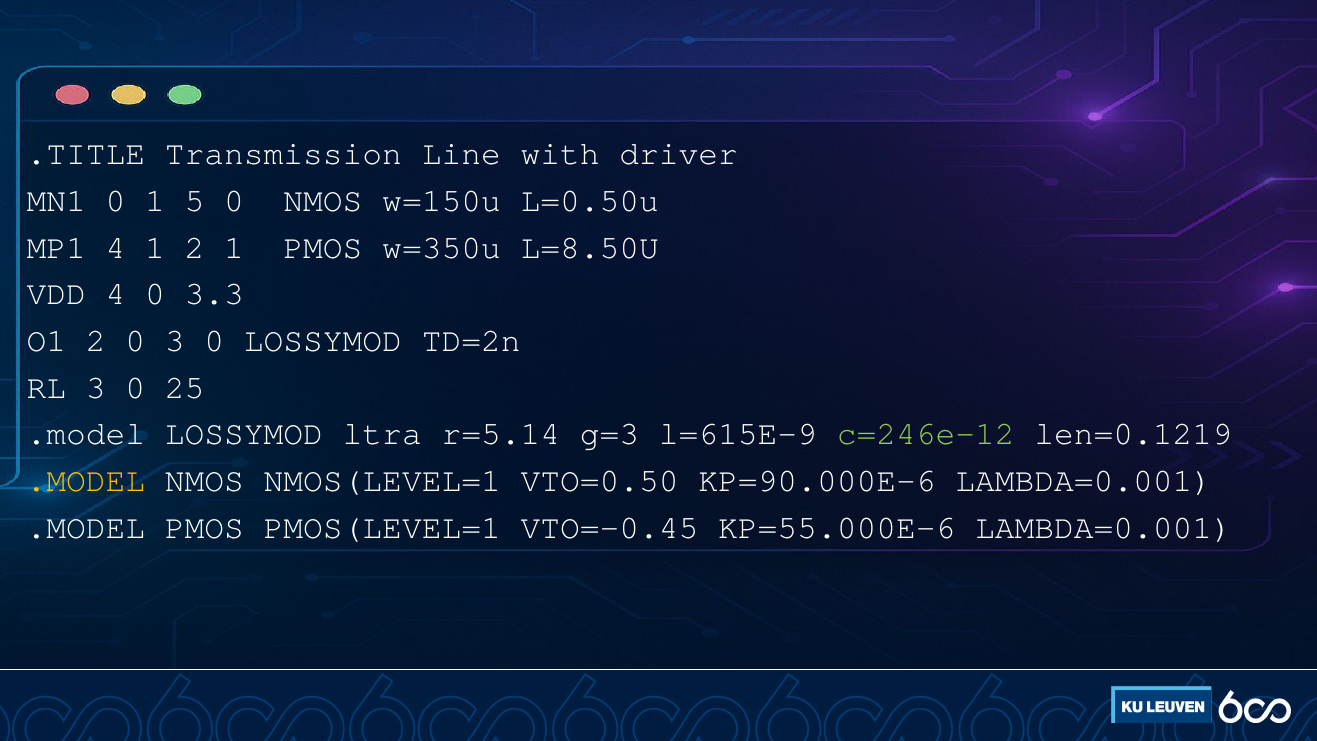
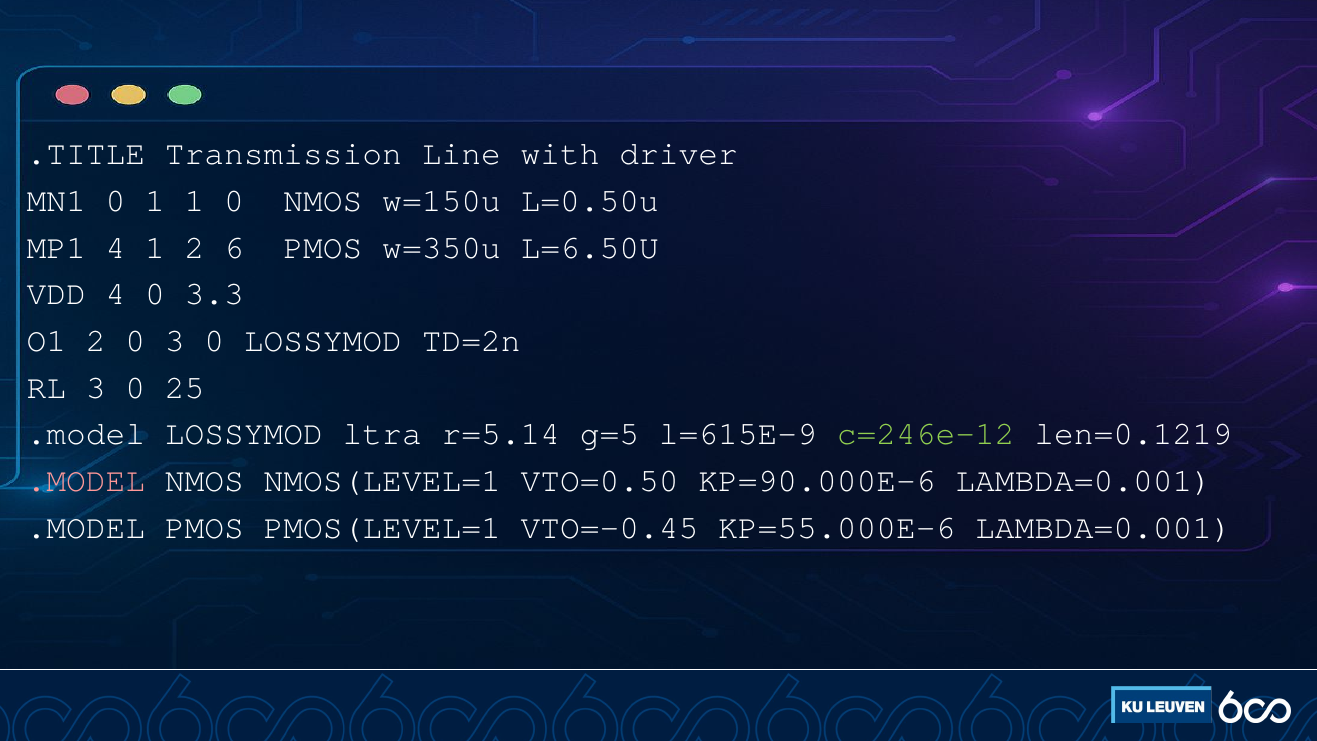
1 5: 5 -> 1 (194, 201)
2 1: 1 -> 6 (234, 247)
L=8.50U: L=8.50U -> L=6.50U (590, 247)
g=3: g=3 -> g=5 (610, 434)
.MODEL colour: yellow -> pink (86, 481)
